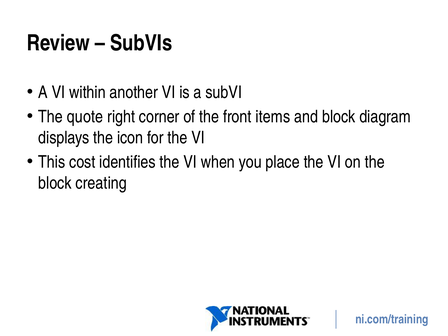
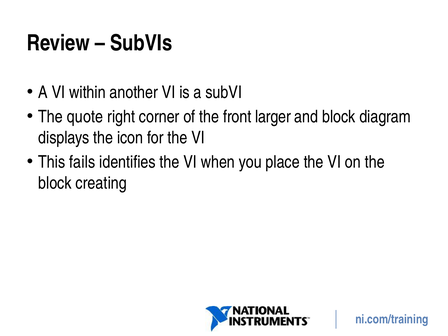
items: items -> larger (273, 117)
cost: cost -> fails (82, 162)
